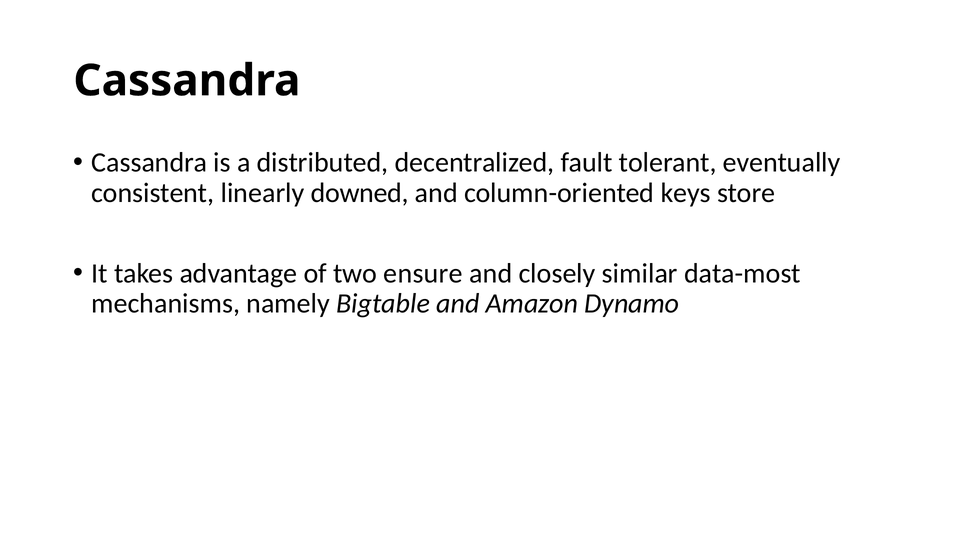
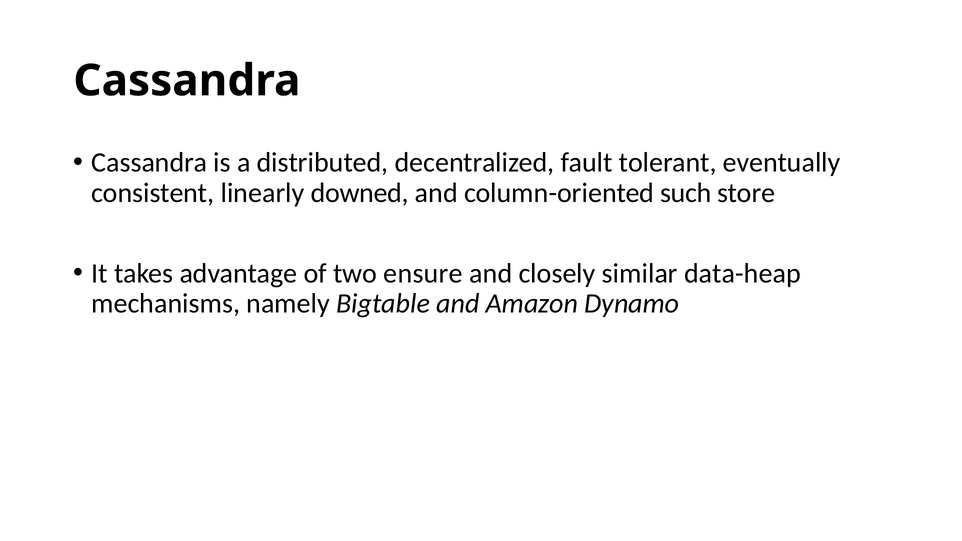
keys: keys -> such (686, 193)
data-most: data-most -> data-heap (742, 273)
